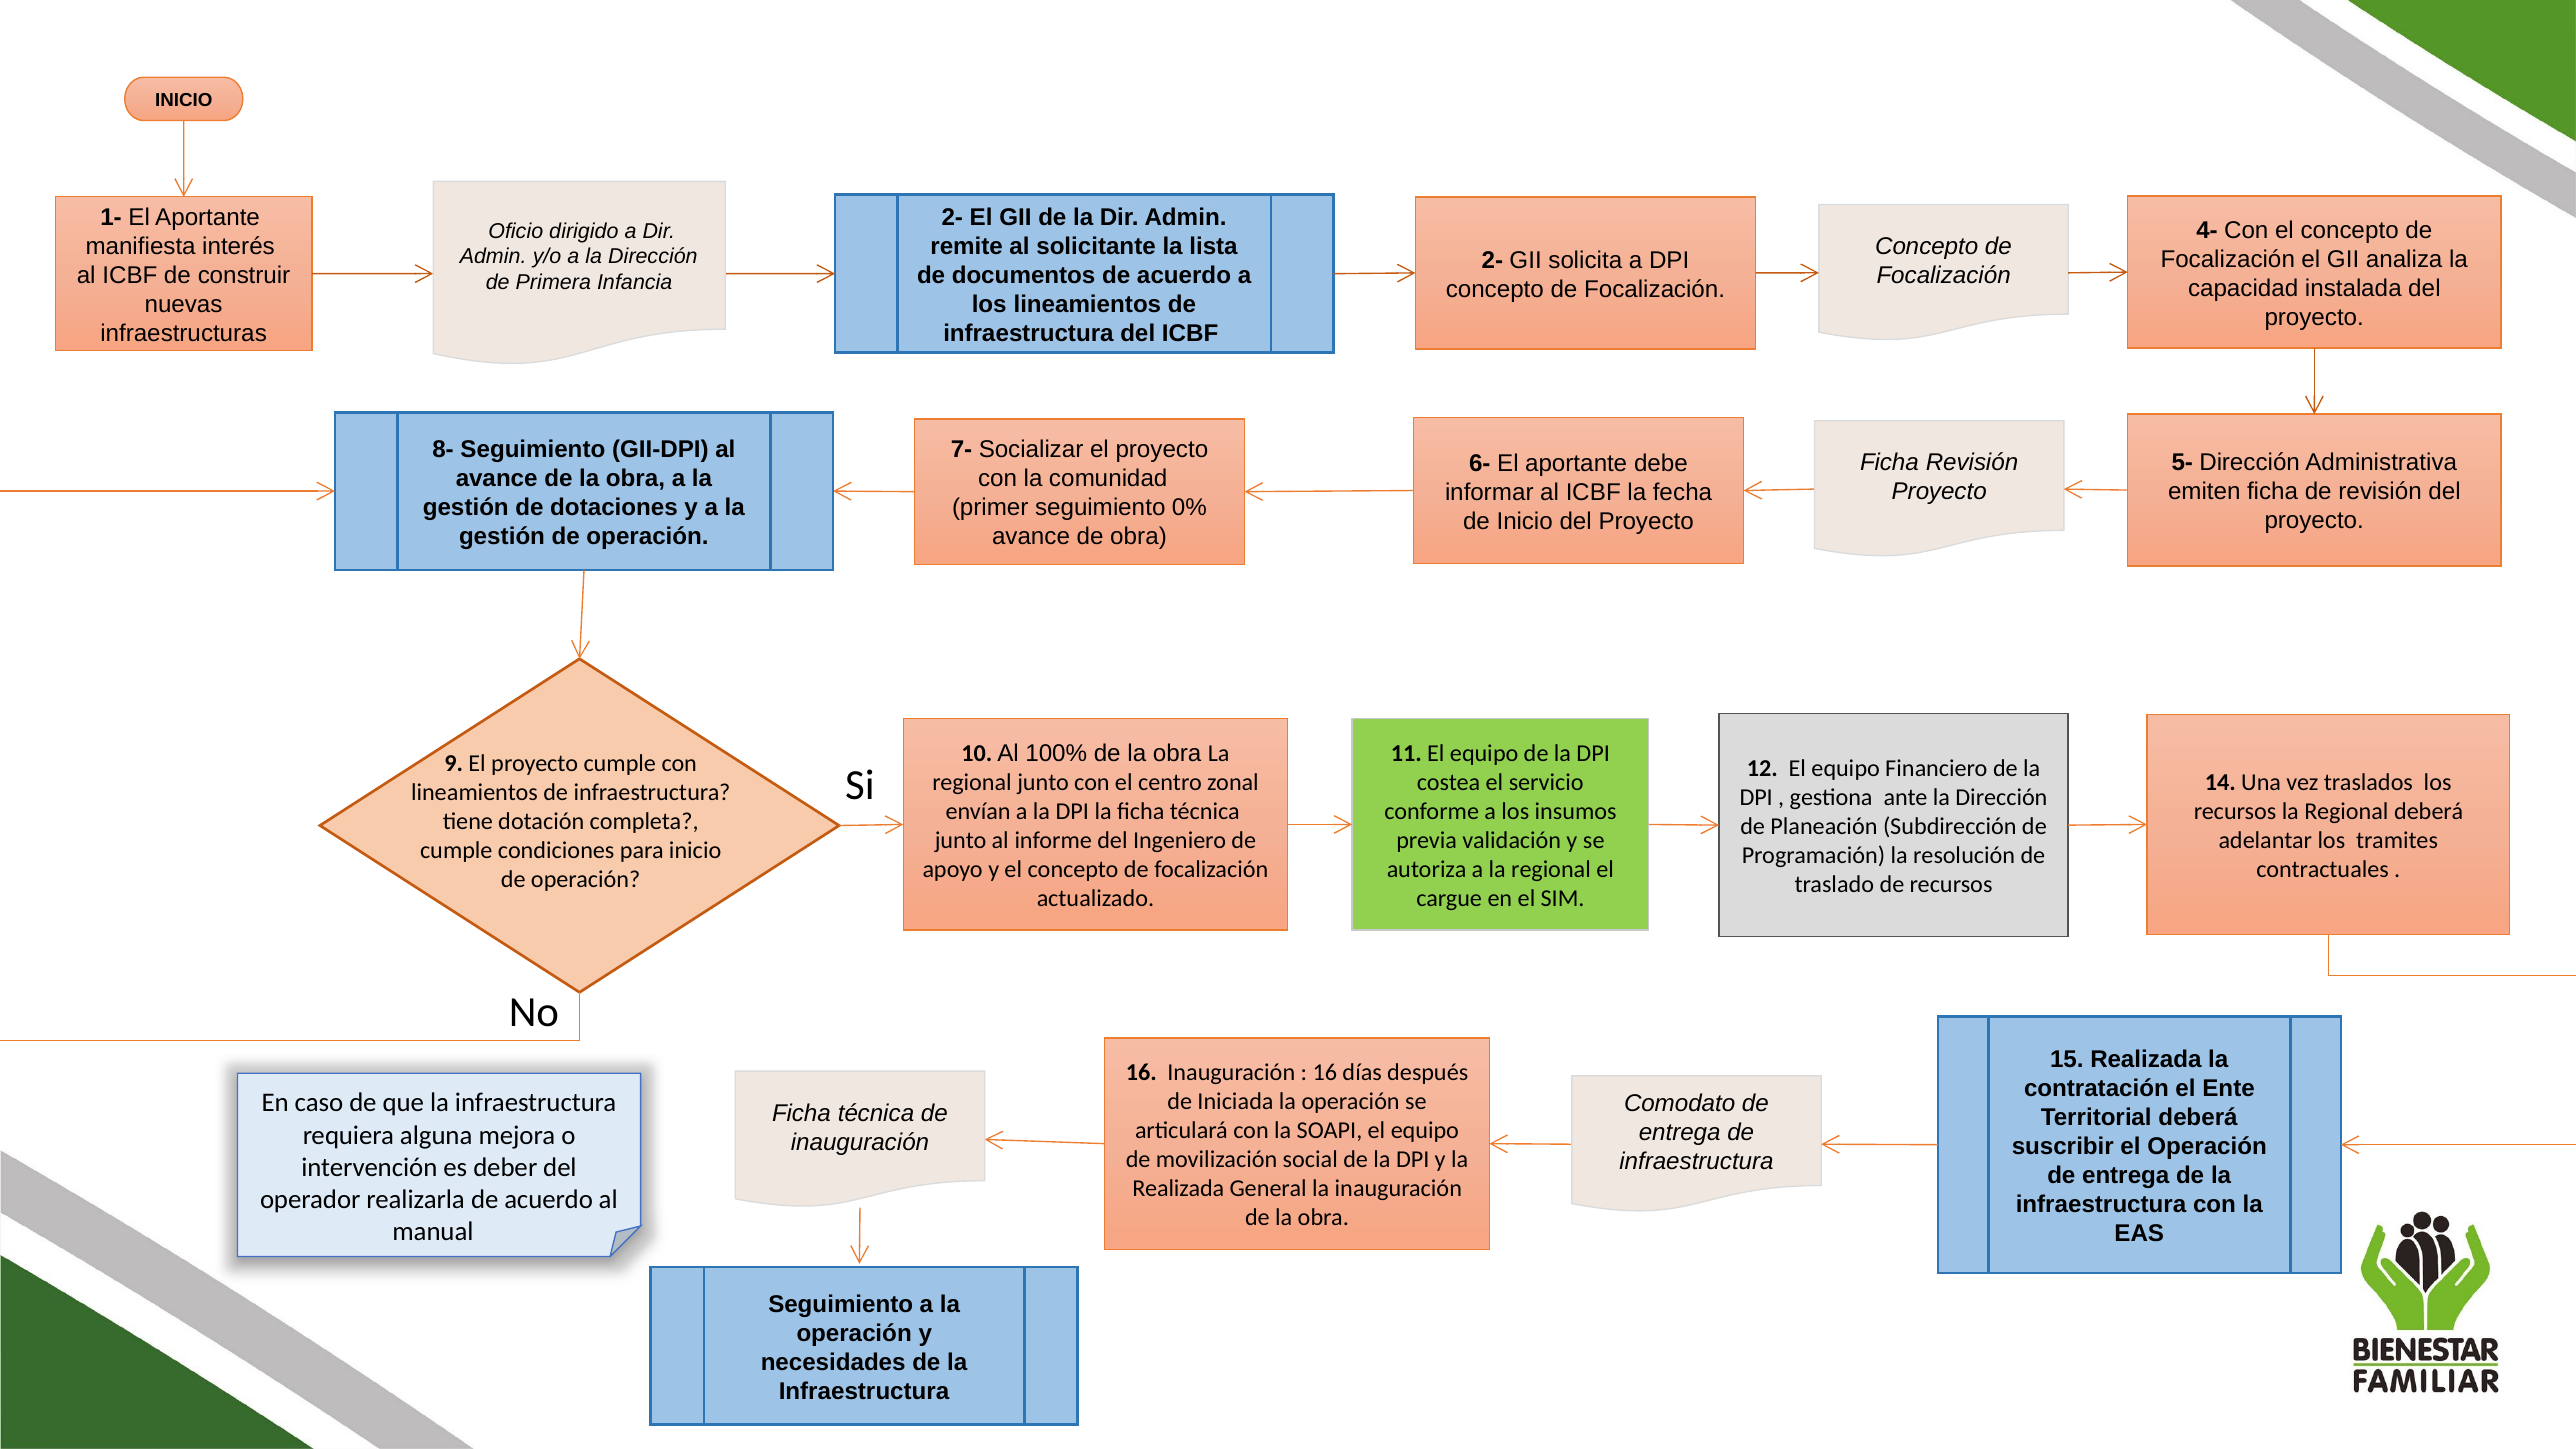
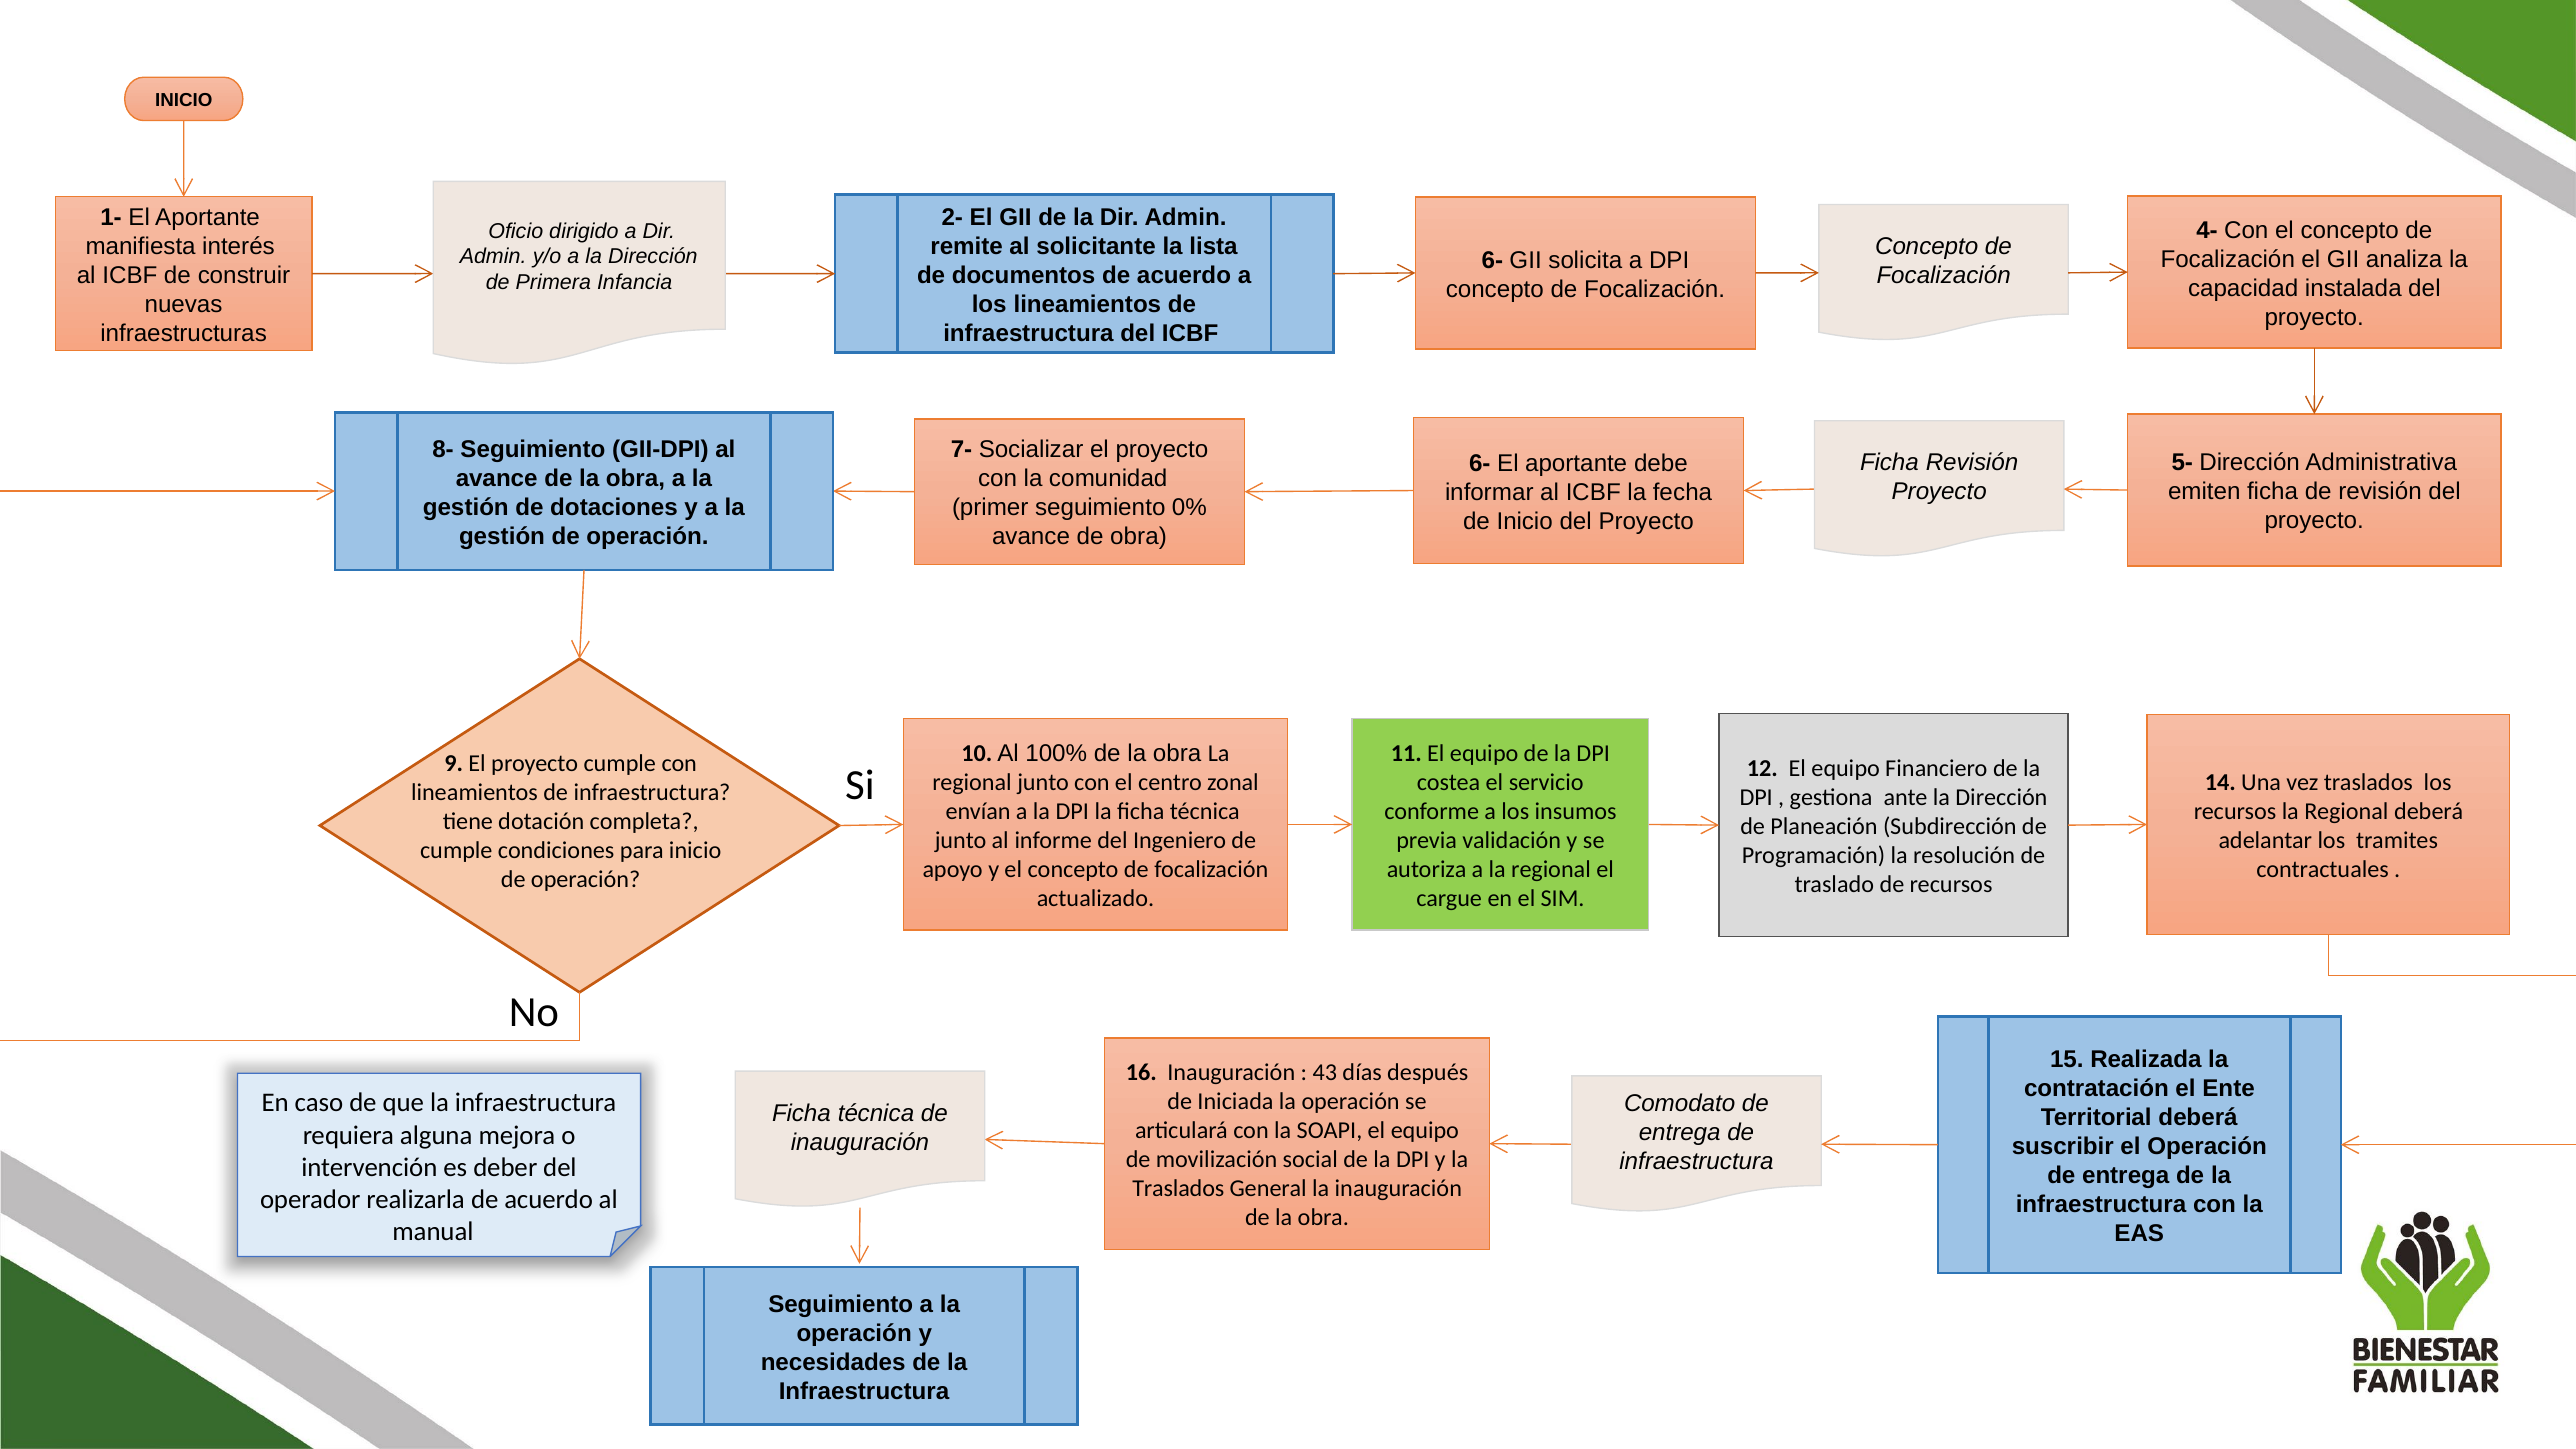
2-: 2- -> 6- (1492, 260)
16: 16 -> 43 (1325, 1073)
Realizada: Realizada -> Traslados (1178, 1189)
